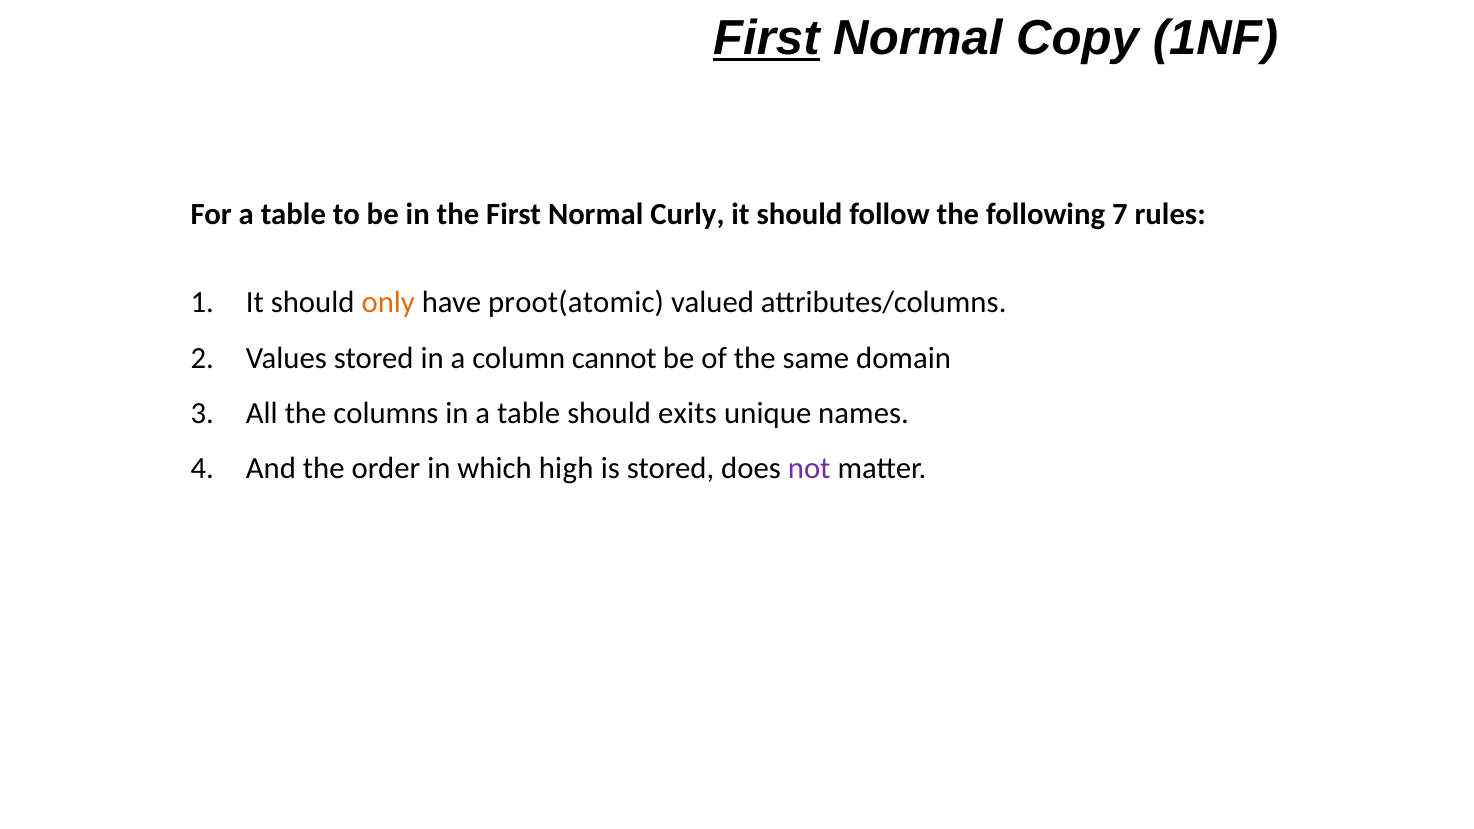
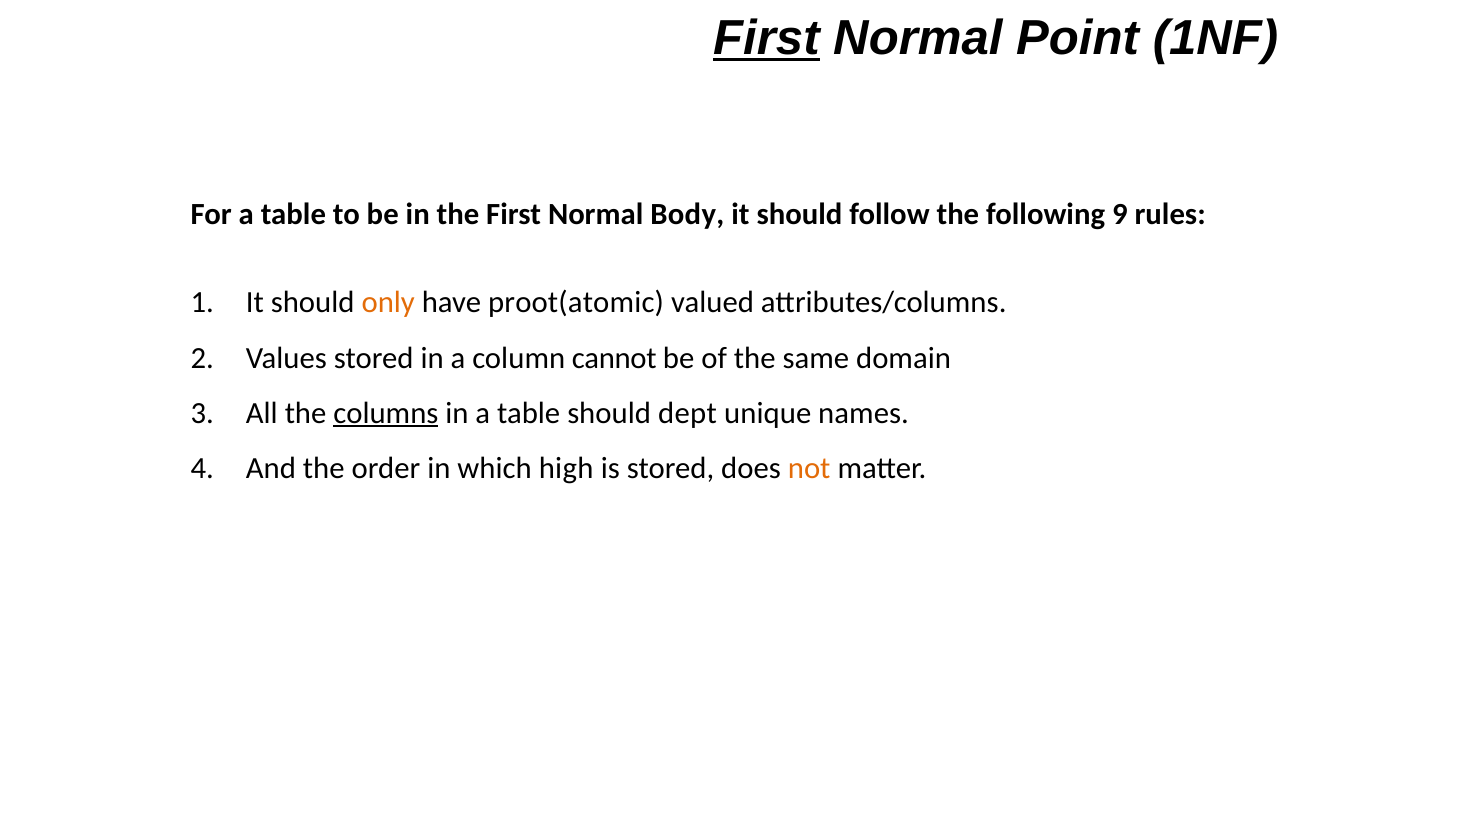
Copy: Copy -> Point (1078, 38)
Curly: Curly -> Body (687, 214)
7: 7 -> 9 (1120, 214)
columns underline: none -> present (386, 413)
exits: exits -> dept (687, 413)
not colour: purple -> orange (809, 469)
